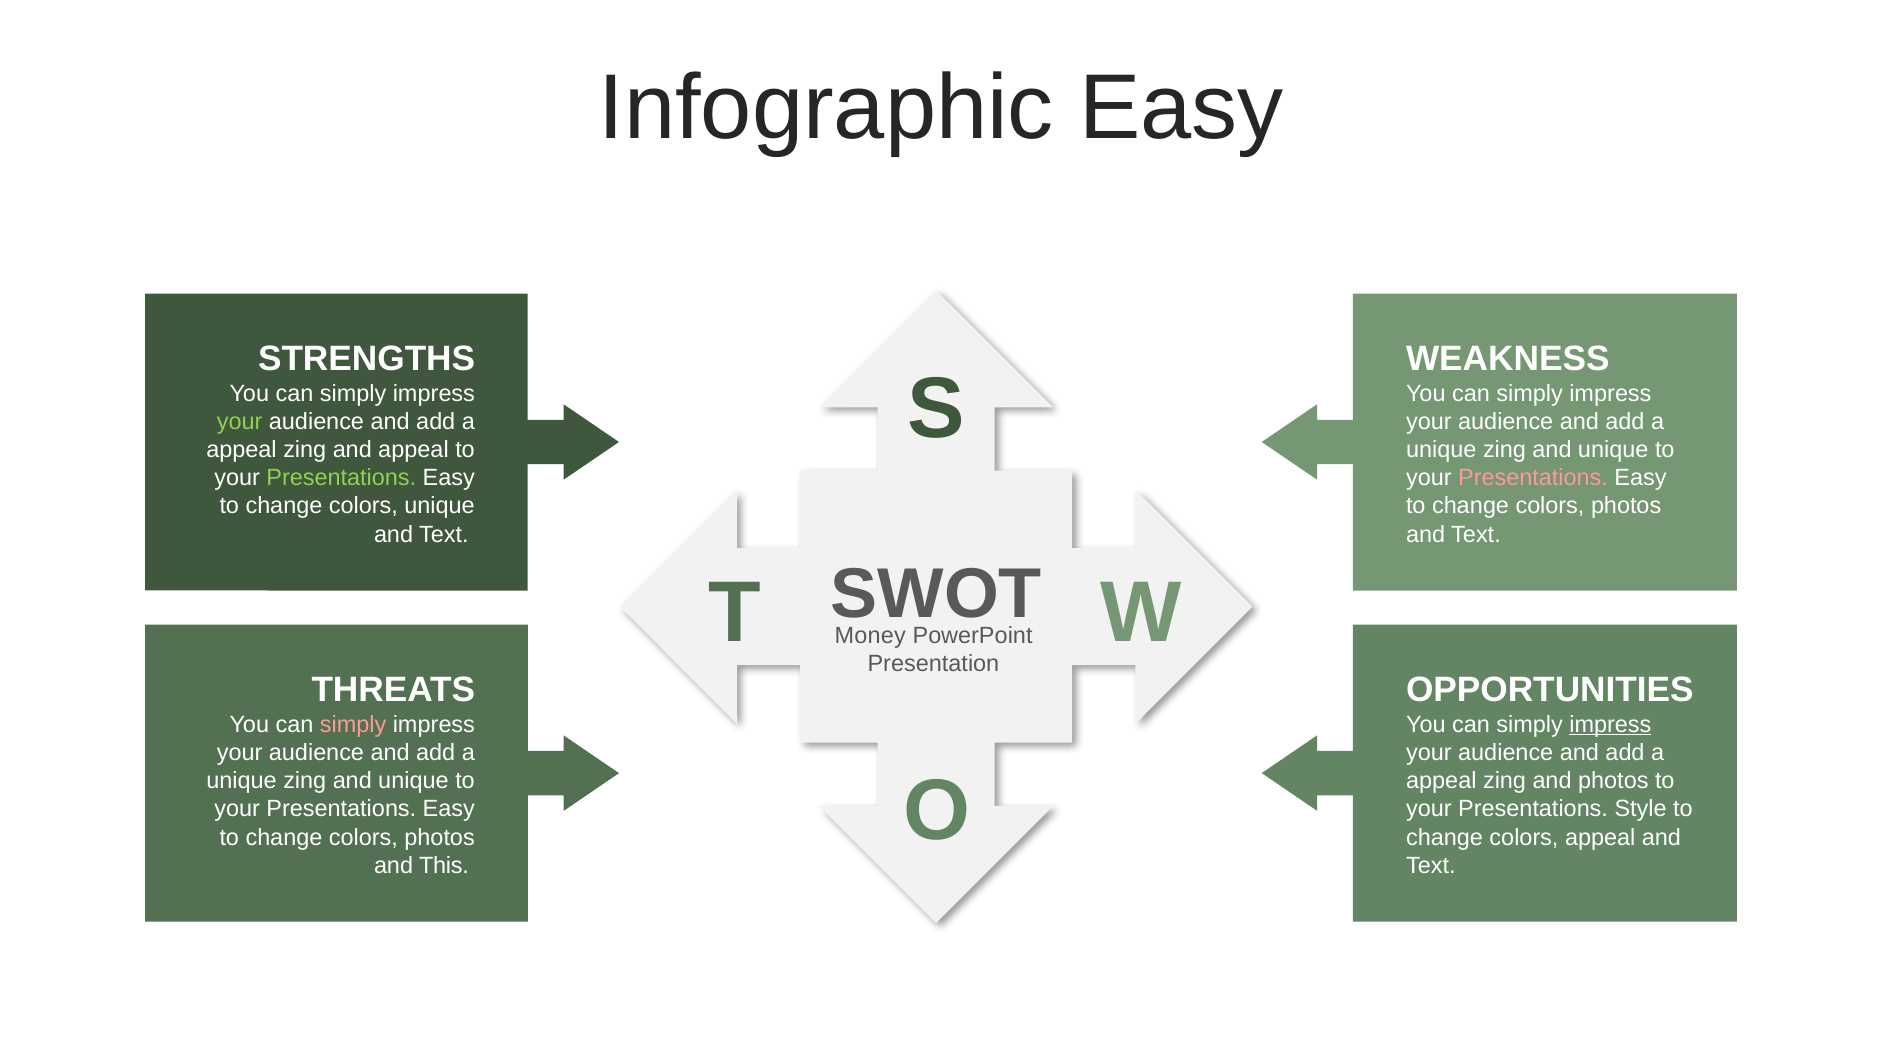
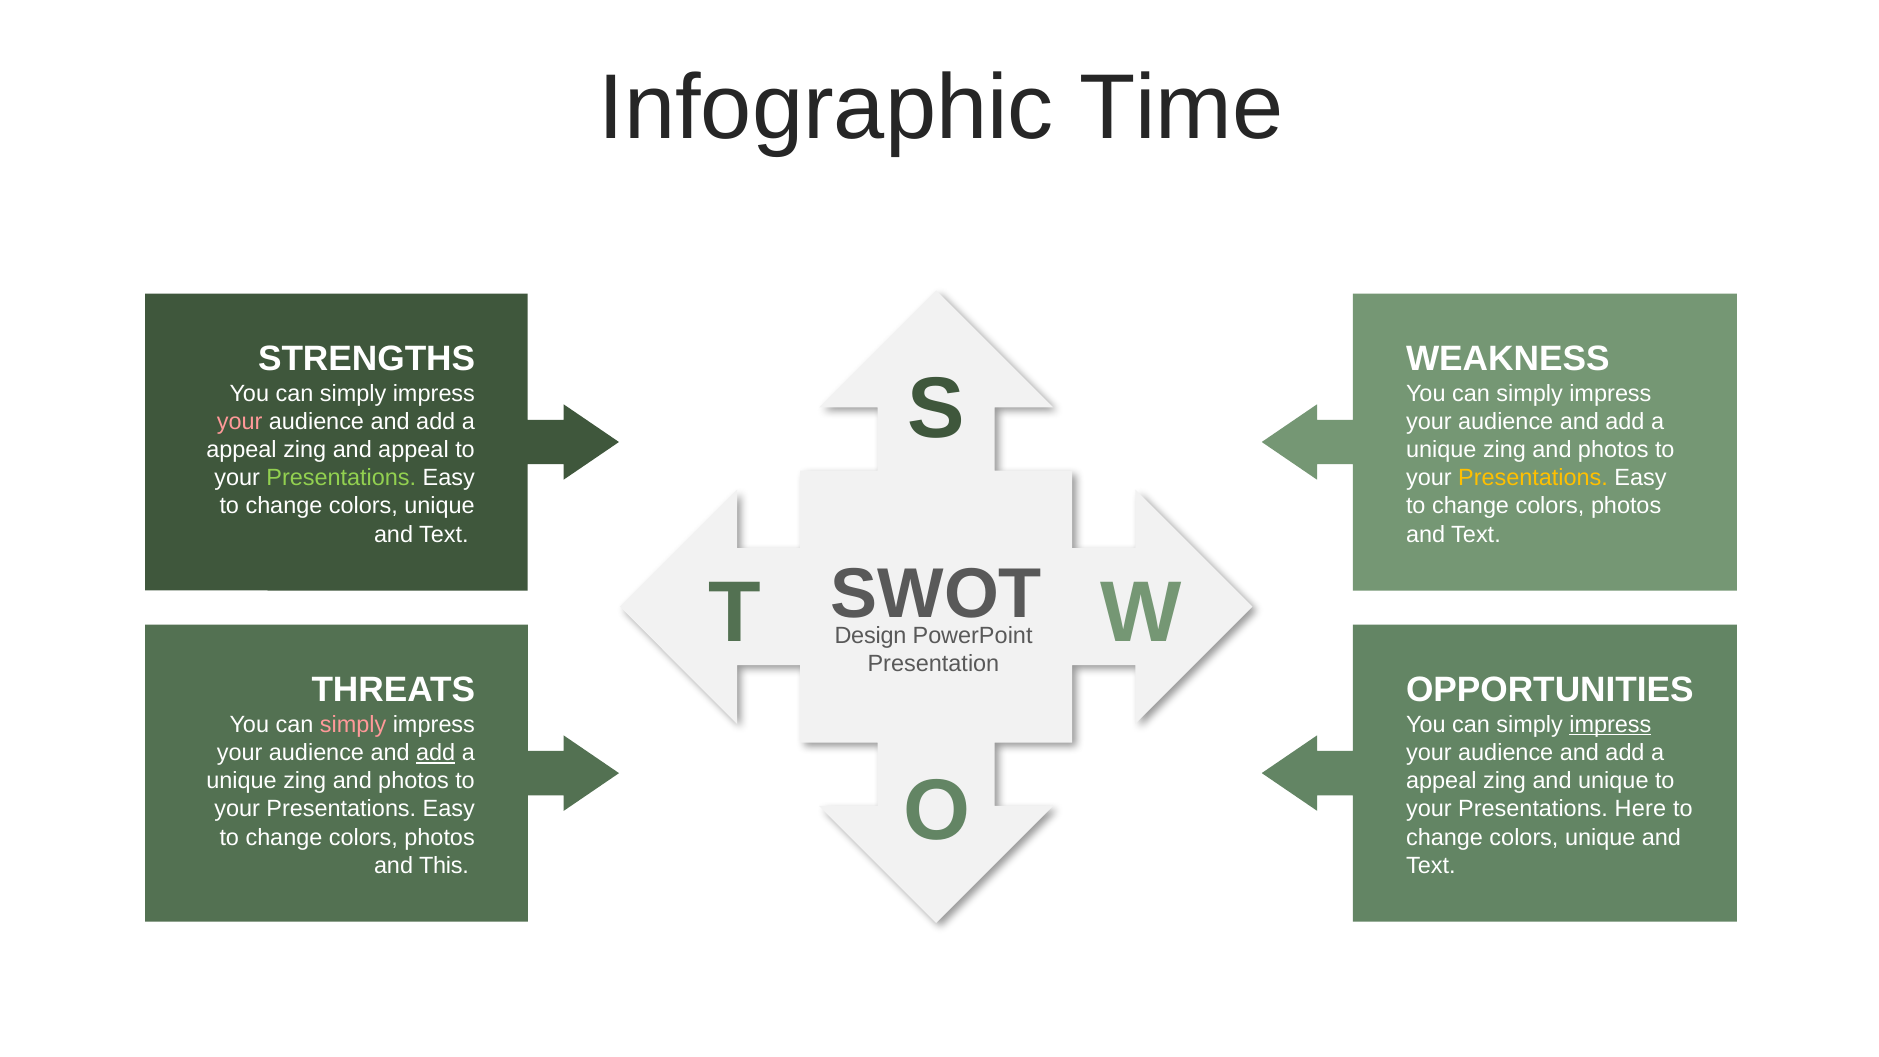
Infographic Easy: Easy -> Time (1182, 108)
your colour: light green -> pink (240, 422)
unique: unique -> photos (1613, 450)
Presentations colour: pink -> yellow (1533, 478)
Money: Money -> Design (870, 636)
add underline: none -> present (436, 753)
unique: unique -> photos (413, 781)
and photos: photos -> unique (1613, 781)
Style: Style -> Here (1640, 809)
appeal: appeal -> unique (1600, 837)
